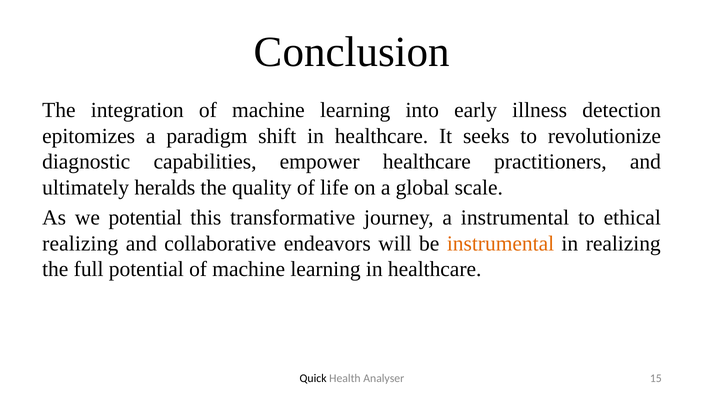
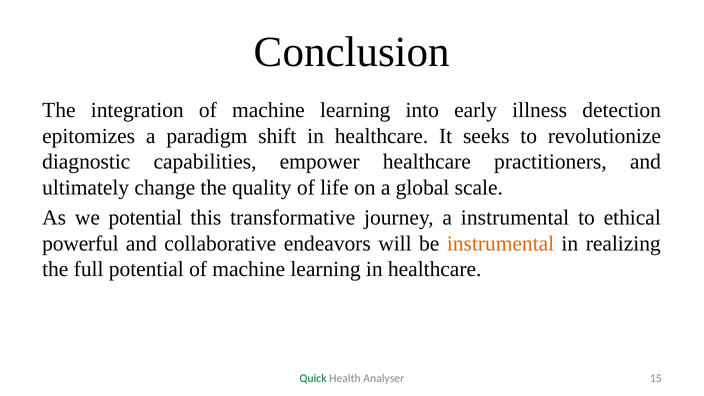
heralds: heralds -> change (165, 188)
realizing: realizing -> powerful (80, 243)
Quick colour: black -> green (313, 378)
